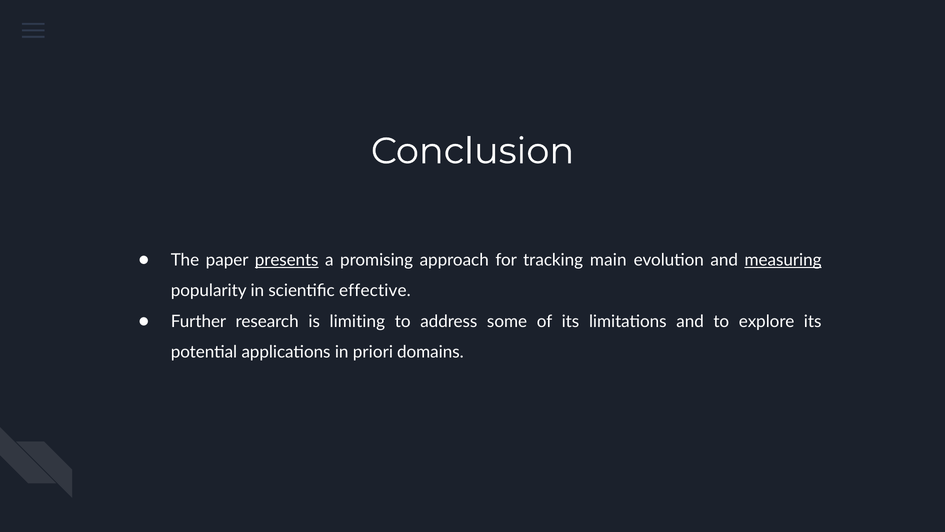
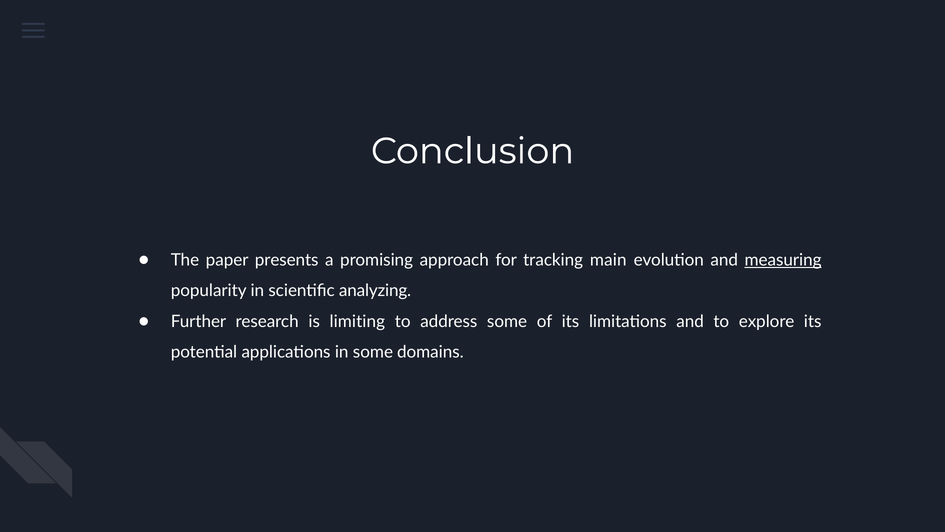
presents underline: present -> none (287, 260)
effective: effective -> analyzing (375, 291)
in priori: priori -> some (373, 352)
